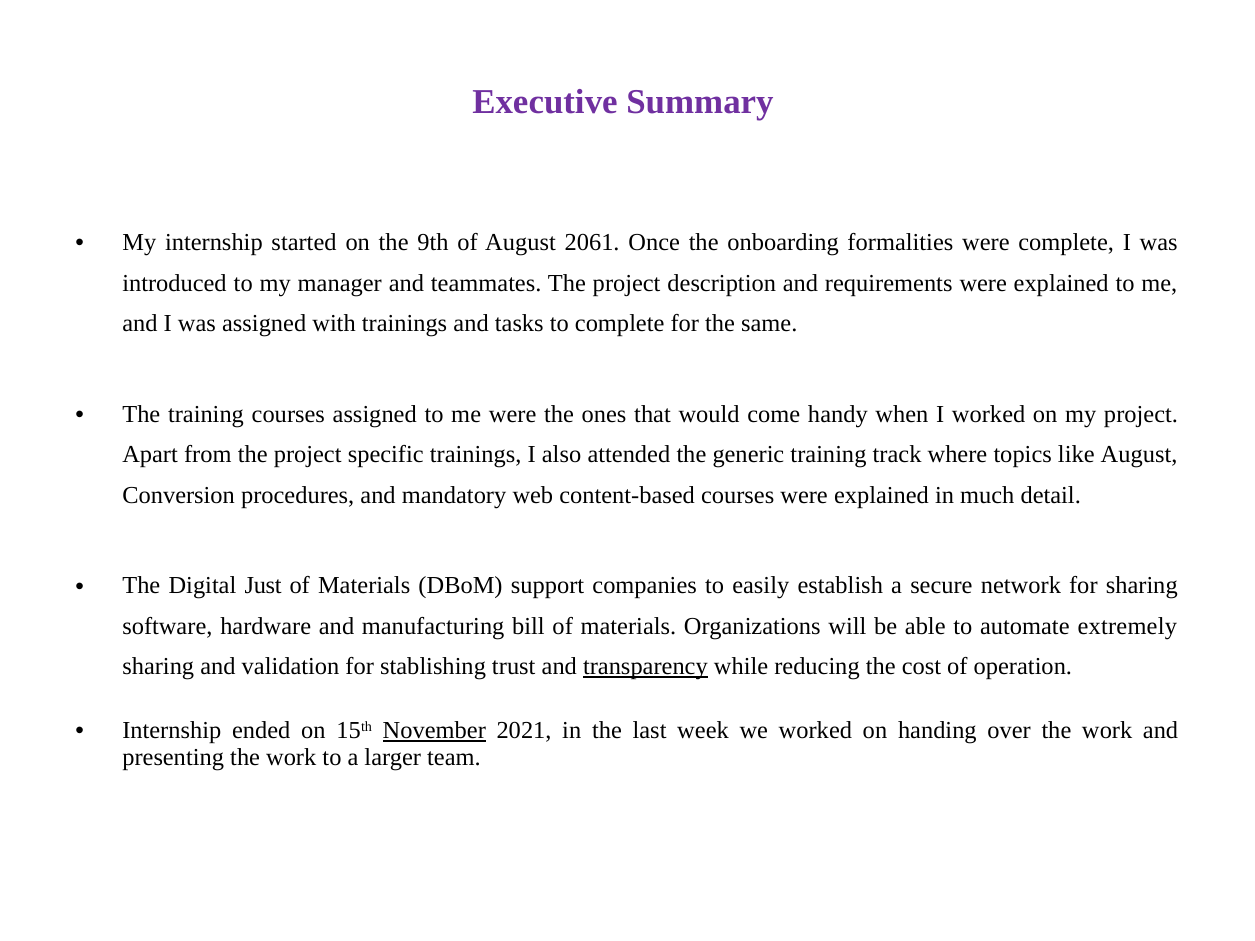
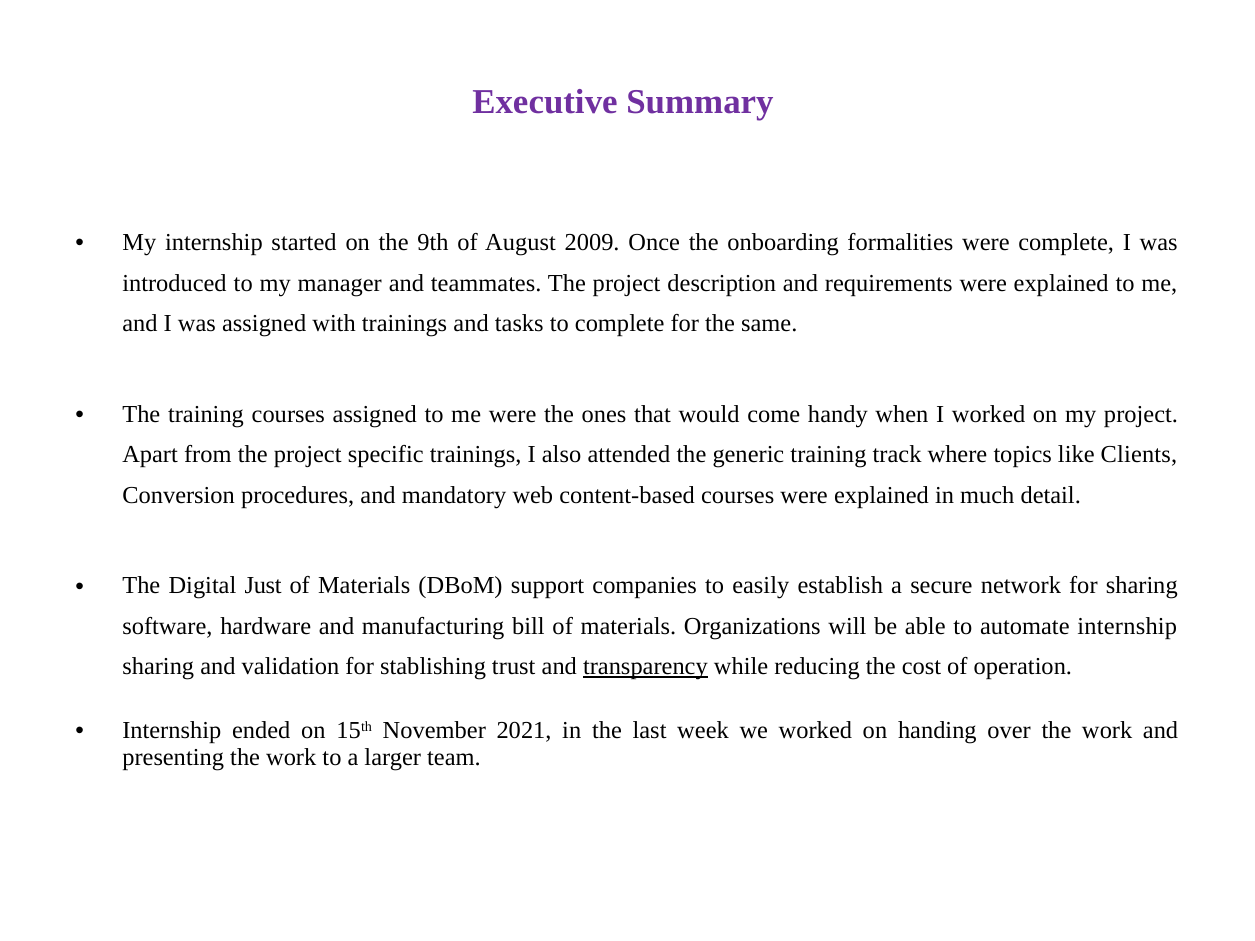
2061: 2061 -> 2009 (592, 243)
like August: August -> Clients (1139, 455)
automate extremely: extremely -> internship (1127, 626)
November underline: present -> none (434, 731)
